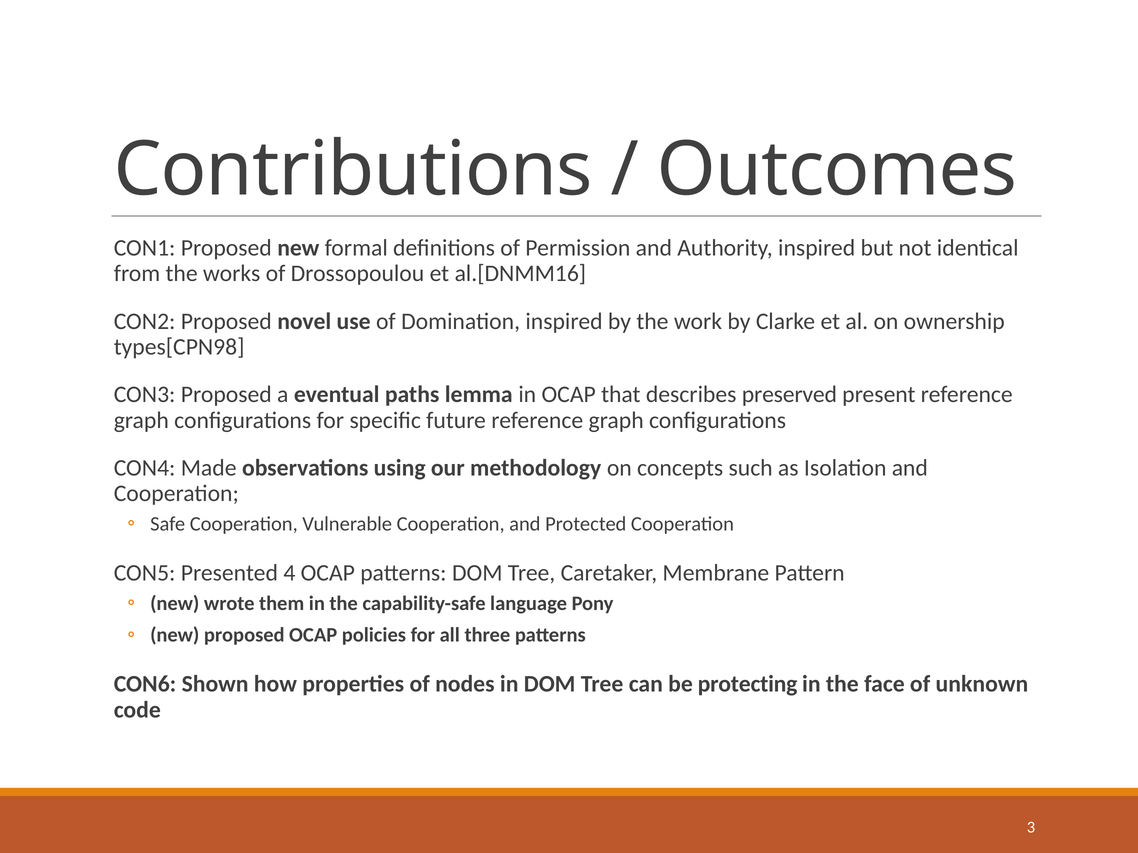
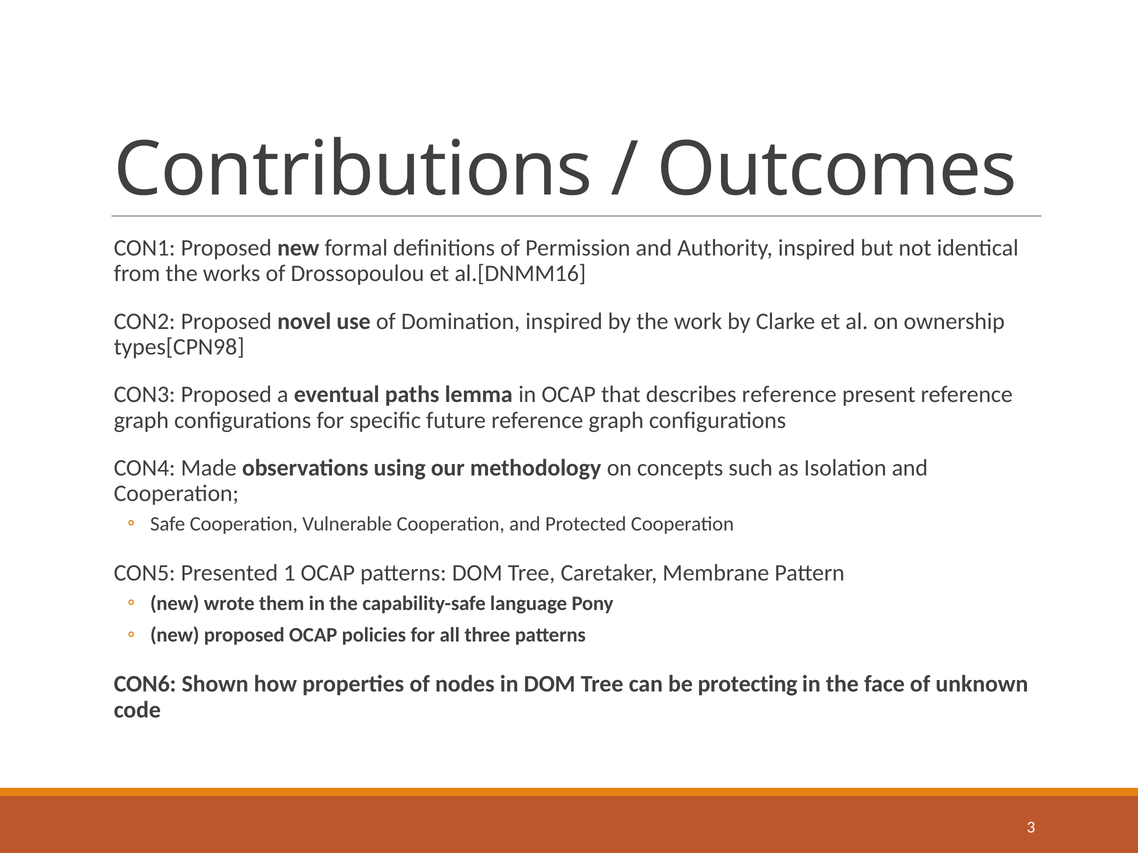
describes preserved: preserved -> reference (789, 395)
4: 4 -> 1 (289, 573)
